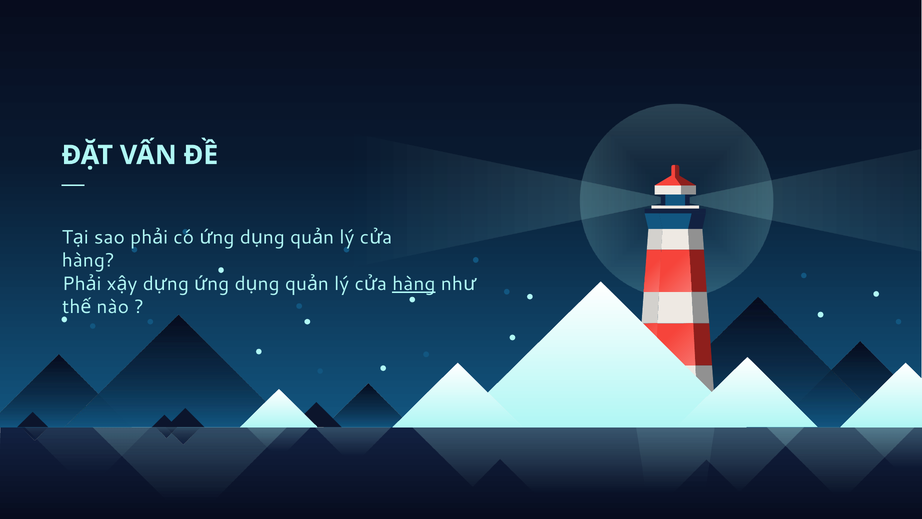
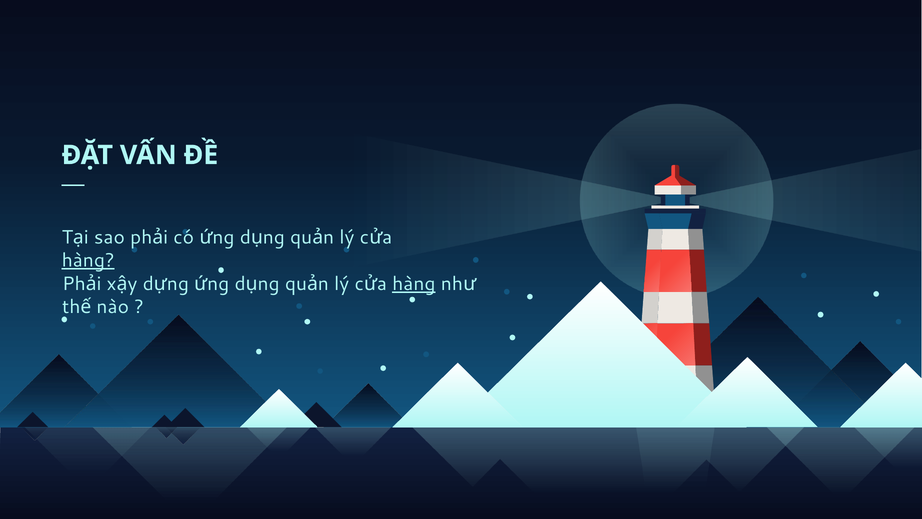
hàng underline: none -> present (88, 260)
